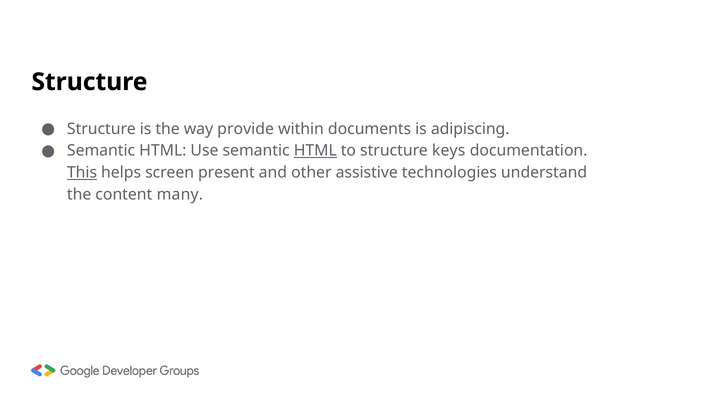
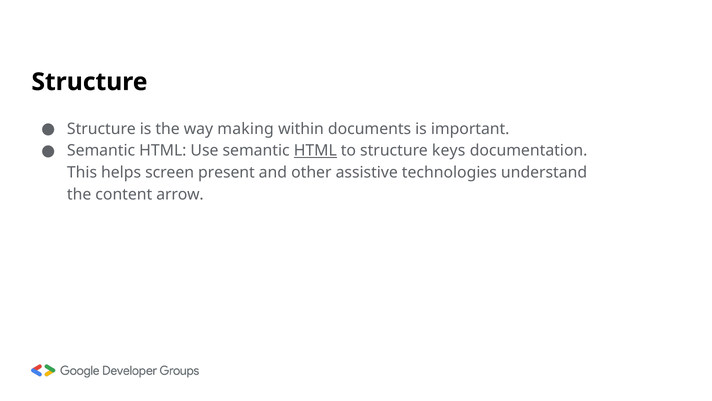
provide: provide -> making (246, 129)
adipiscing: adipiscing -> important (470, 129)
This underline: present -> none (82, 172)
many: many -> arrow (180, 194)
